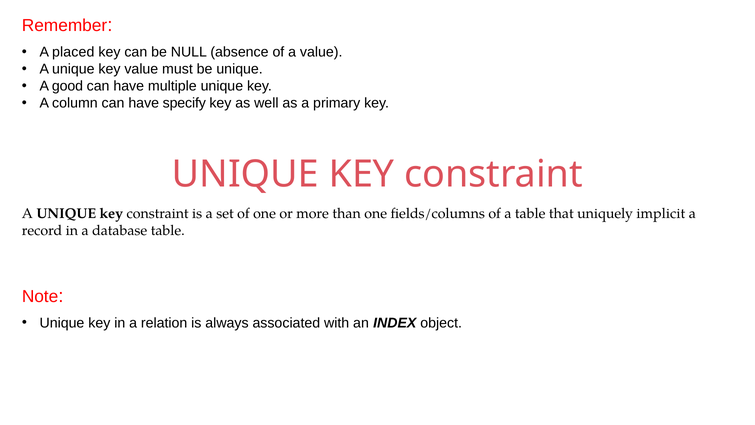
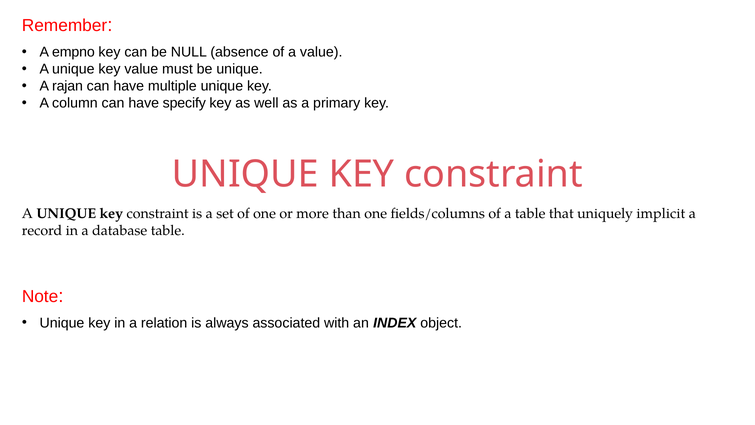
placed: placed -> empno (73, 52)
good: good -> rajan (68, 86)
